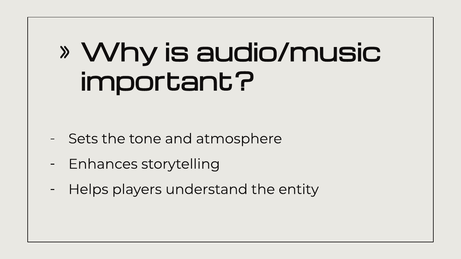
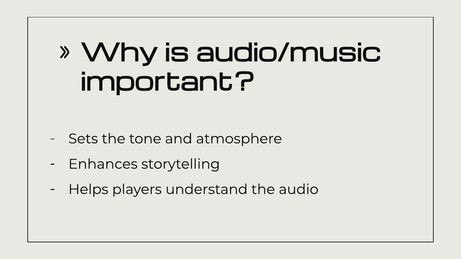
entity: entity -> audio (299, 190)
